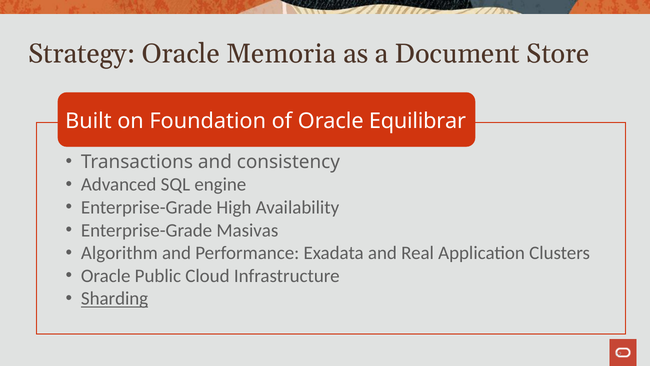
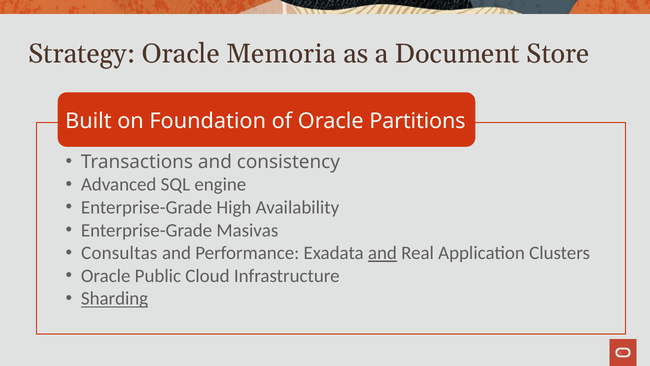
Equilibrar: Equilibrar -> Partitions (417, 121)
Algorithm: Algorithm -> Consultas (119, 253)
and underline: none -> present (382, 253)
